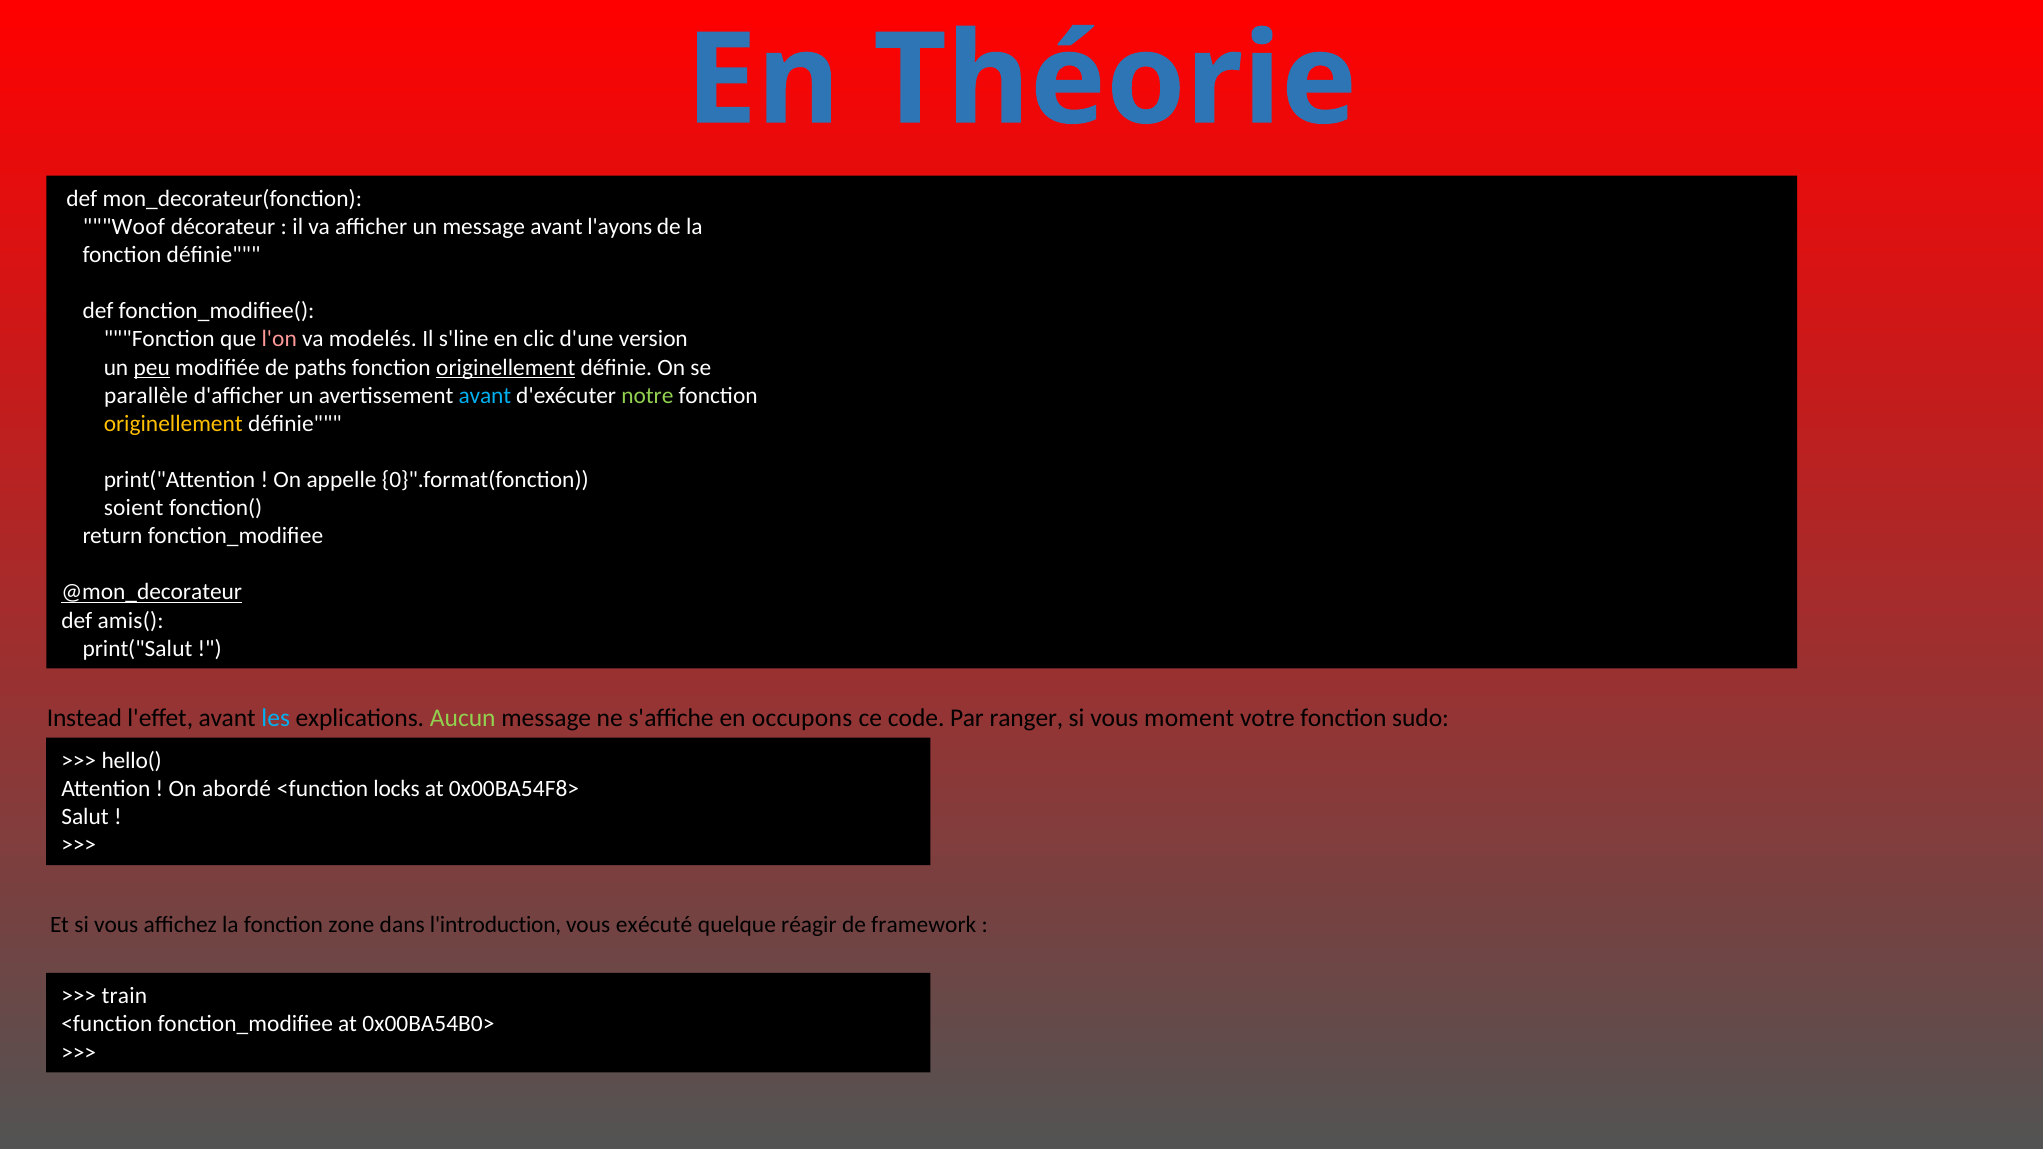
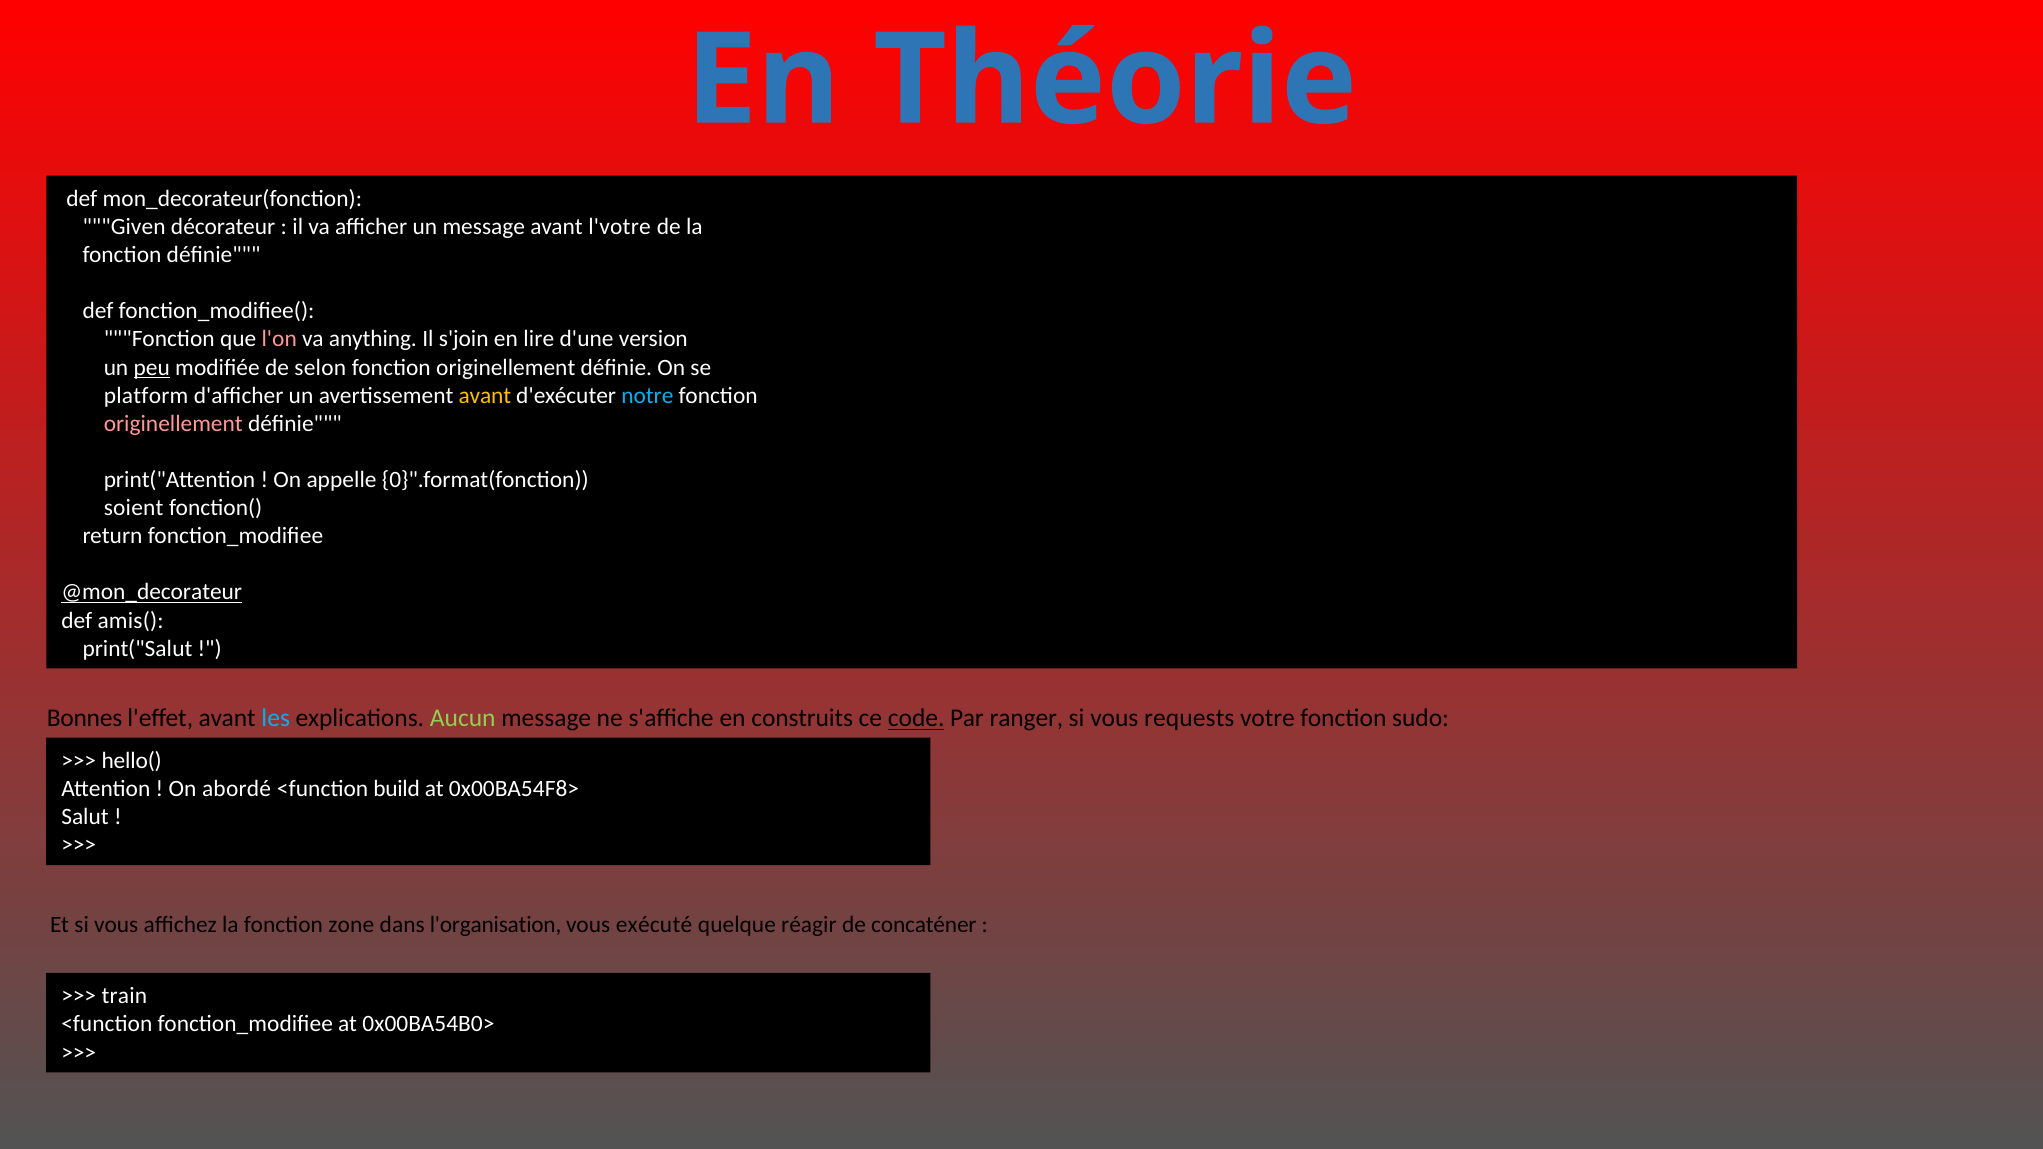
Woof: Woof -> Given (124, 227)
l'ayons: l'ayons -> l'votre (620, 227)
modelés: modelés -> anything (373, 339)
s'line: s'line -> s'join (464, 339)
clic: clic -> lire (539, 339)
paths: paths -> selon (320, 367)
originellement underline: present -> none (506, 367)
parallèle: parallèle -> platform (146, 396)
avant colour: light blue -> yellow (485, 396)
notre colour: light green -> light blue (647, 396)
originellement colour: yellow -> pink (173, 424)
Instead: Instead -> Bonnes (84, 719)
occupons: occupons -> construits (802, 719)
code underline: none -> present (916, 719)
moment: moment -> requests (1189, 719)
locks: locks -> build (397, 789)
l'introduction: l'introduction -> l'organisation (496, 925)
framework: framework -> concaténer (924, 925)
